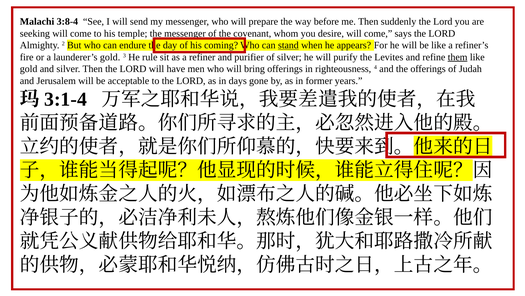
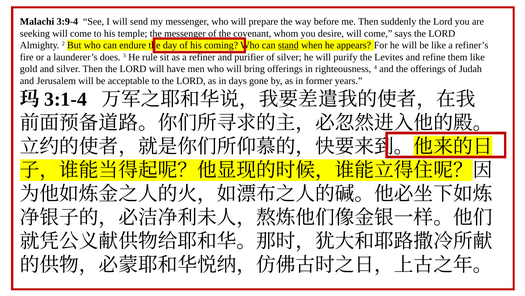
3:8-4: 3:8-4 -> 3:9-4 (67, 22)
launderer’s gold: gold -> does (110, 57)
them underline: present -> none (458, 57)
